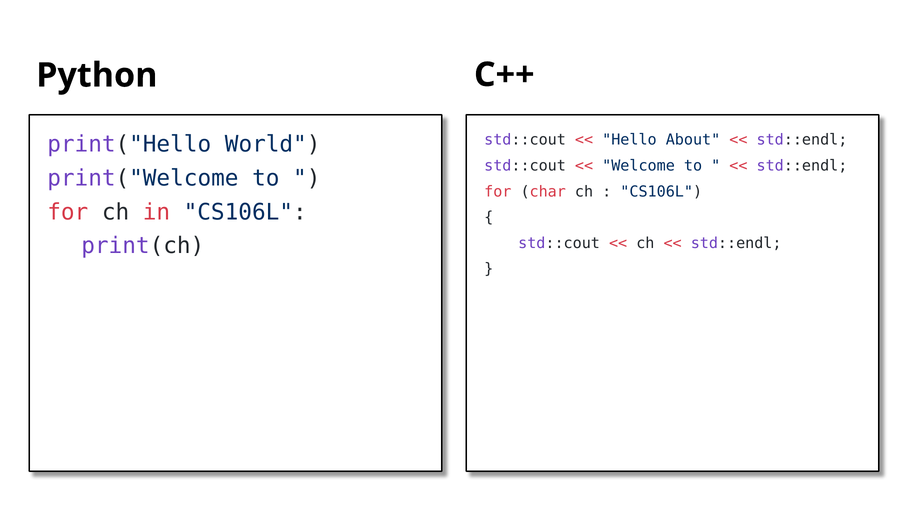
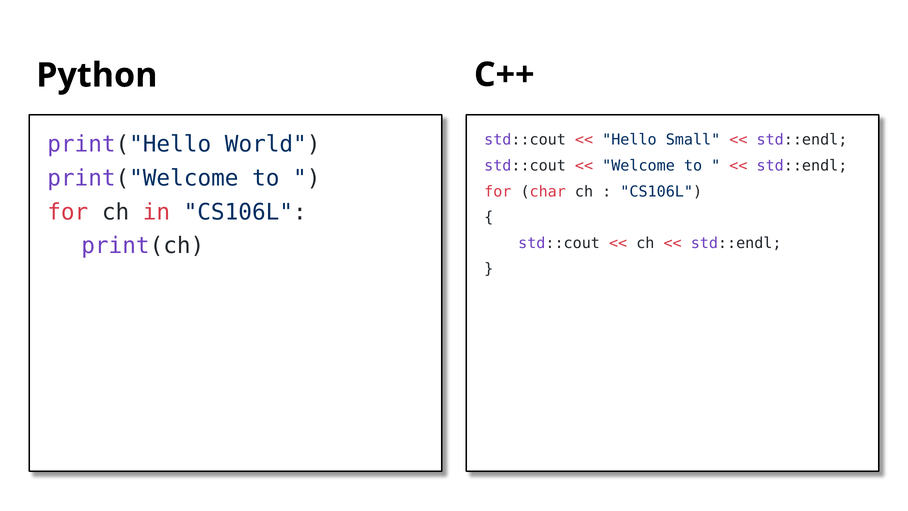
About: About -> Small (693, 140)
